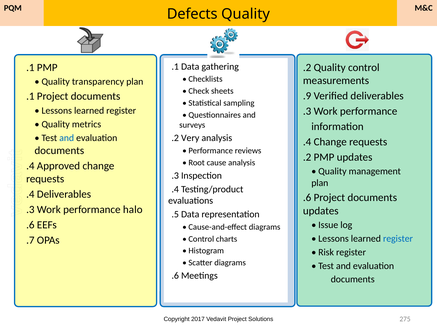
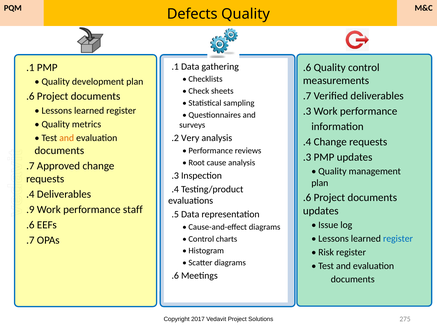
.2: .2 -> .6 (307, 67)
transparency: transparency -> development (98, 82)
.9: .9 -> .7 (307, 96)
.1: .1 -> .6 (30, 96)
and colour: blue -> orange (67, 138)
.2: .2 -> .3 (307, 157)
.4: .4 -> .7 (30, 166)
.3: .3 -> .9 (30, 209)
halo: halo -> staff (133, 209)
